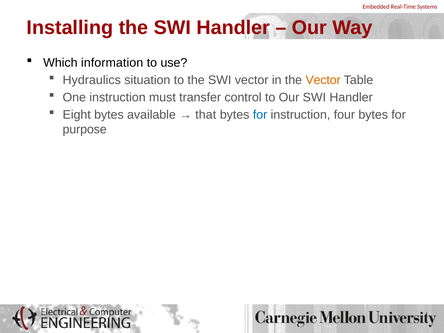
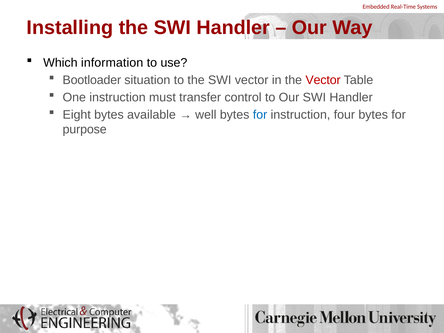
Hydraulics: Hydraulics -> Bootloader (92, 80)
Vector colour: orange -> red (323, 80)
that: that -> well (206, 115)
